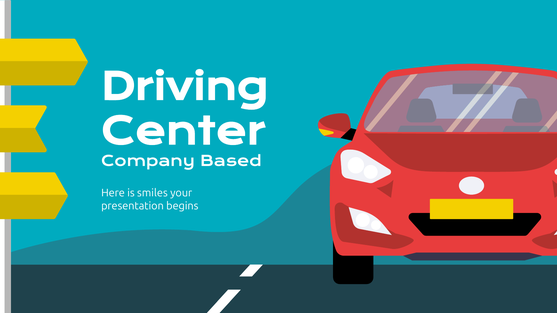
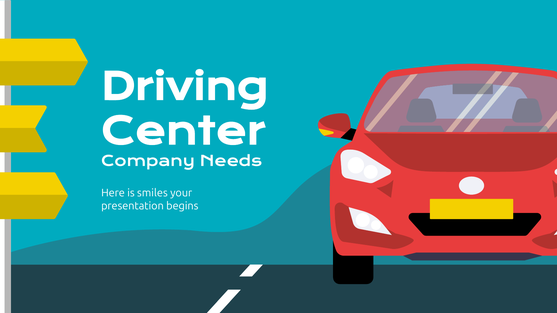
Based: Based -> Needs (231, 161)
